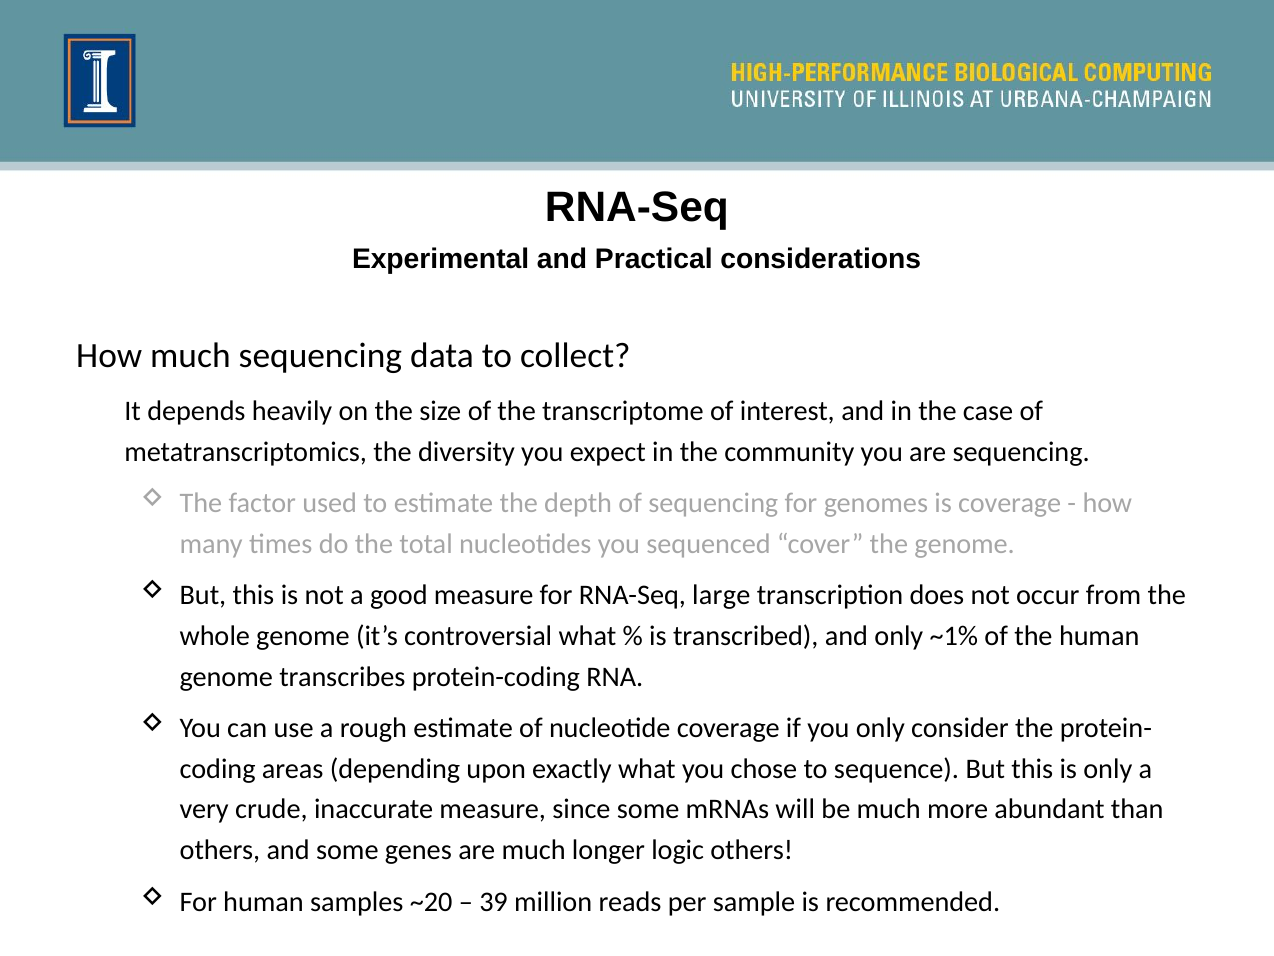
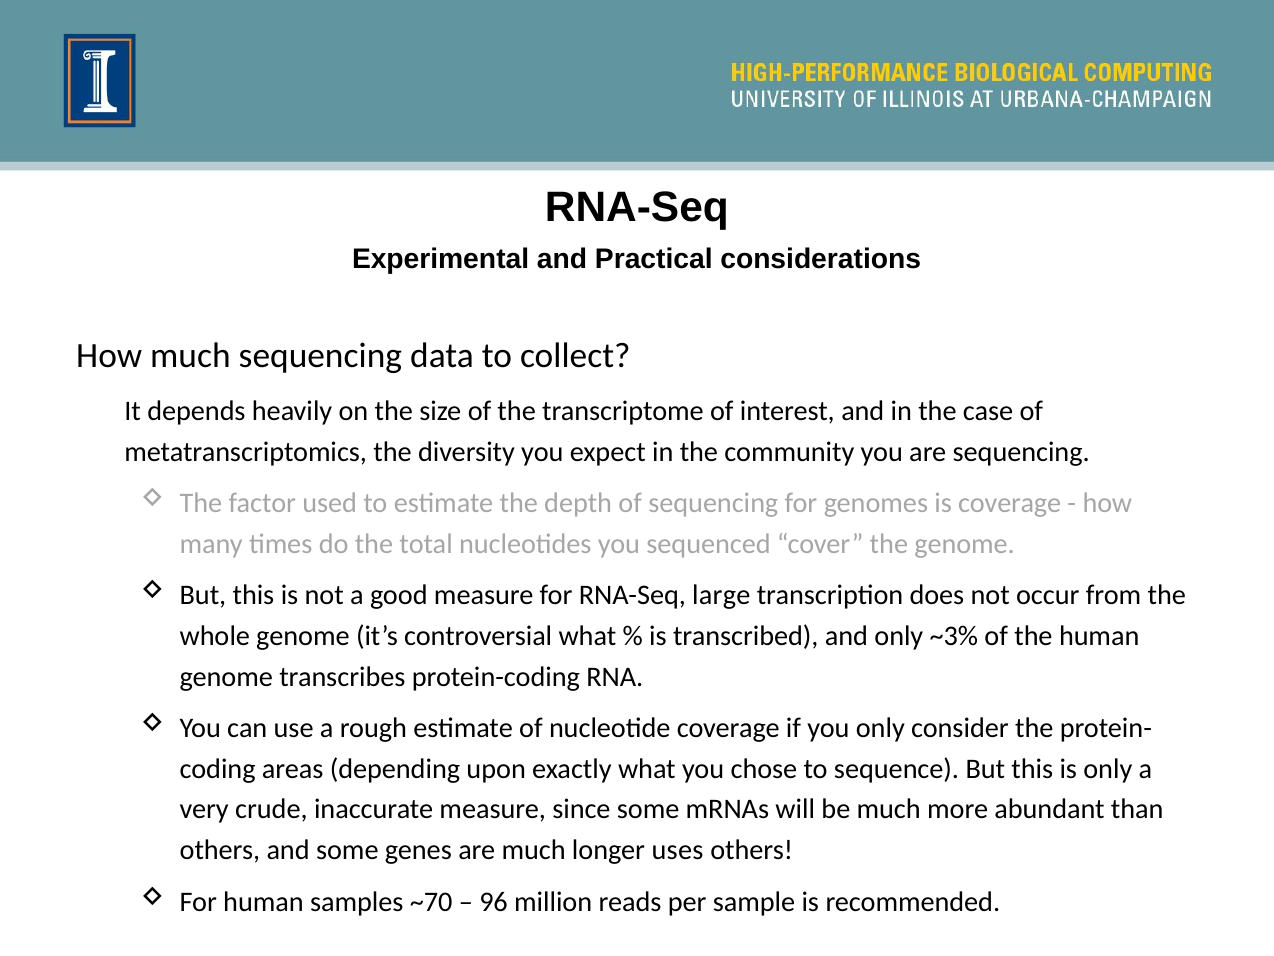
~1%: ~1% -> ~3% (954, 636)
logic: logic -> uses (677, 850)
~20: ~20 -> ~70 (431, 901)
39: 39 -> 96 (494, 901)
